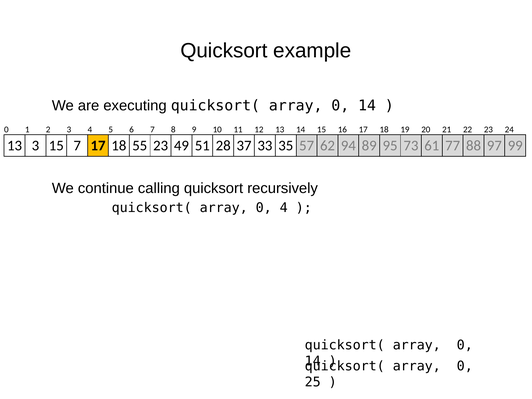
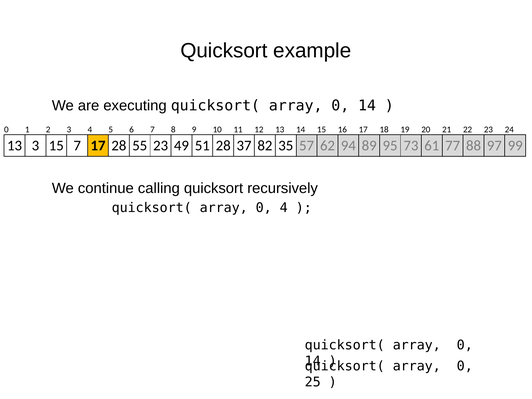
7 17 18: 18 -> 28 (119, 146)
33: 33 -> 82 (265, 146)
